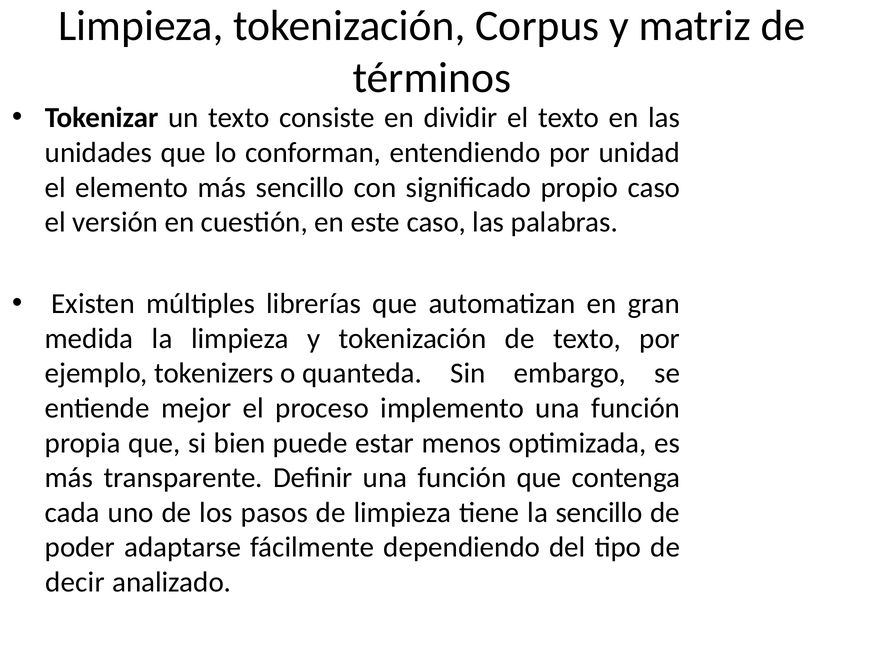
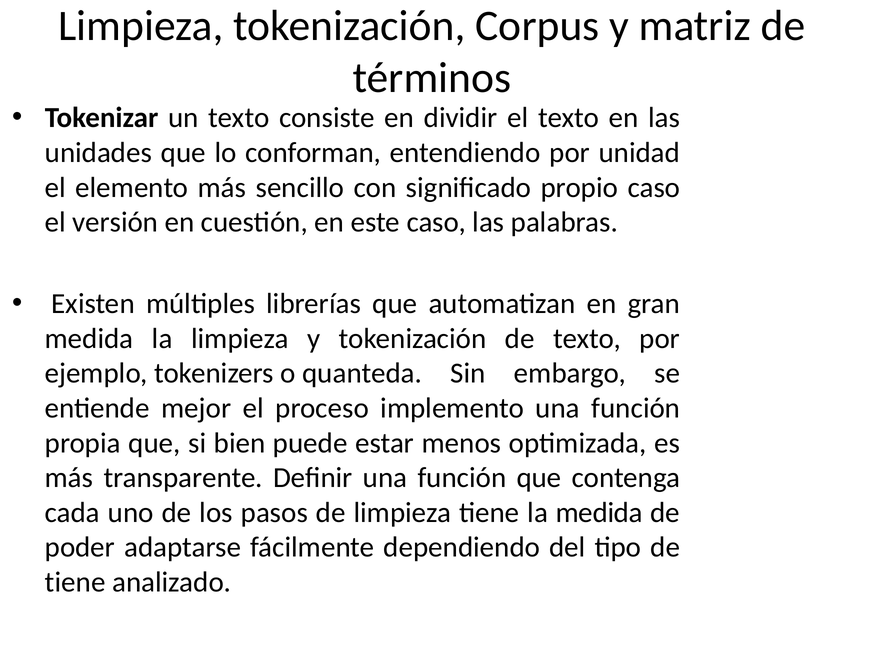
la sencillo: sencillo -> medida (599, 513)
decir: decir -> tiene (75, 582)
